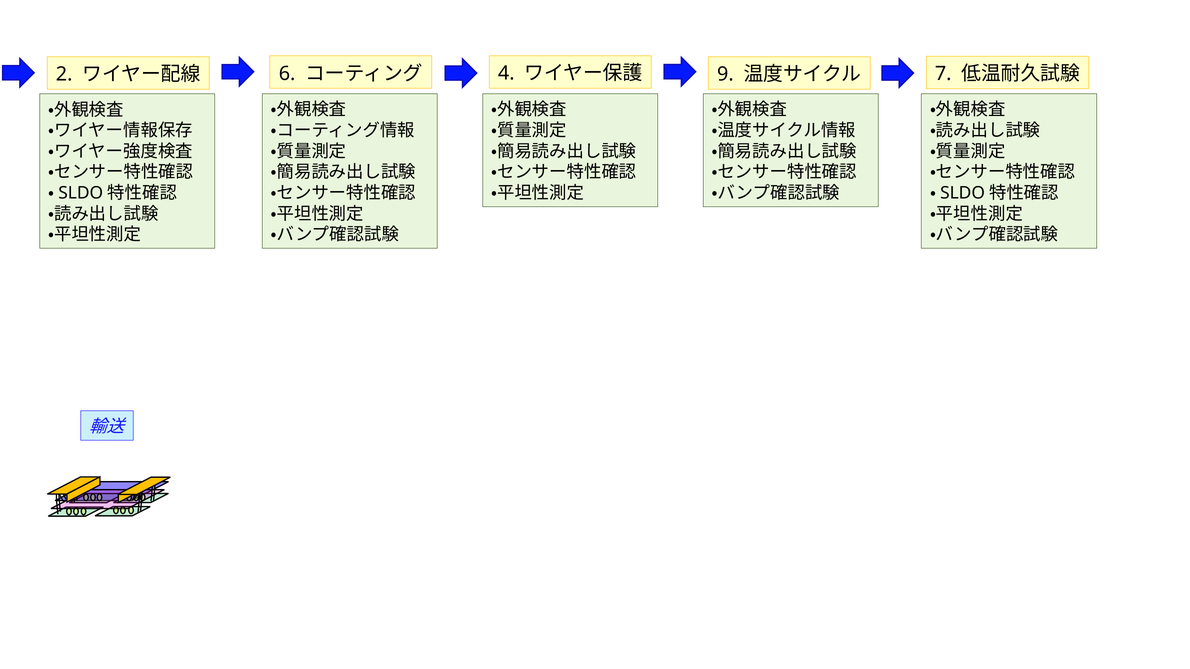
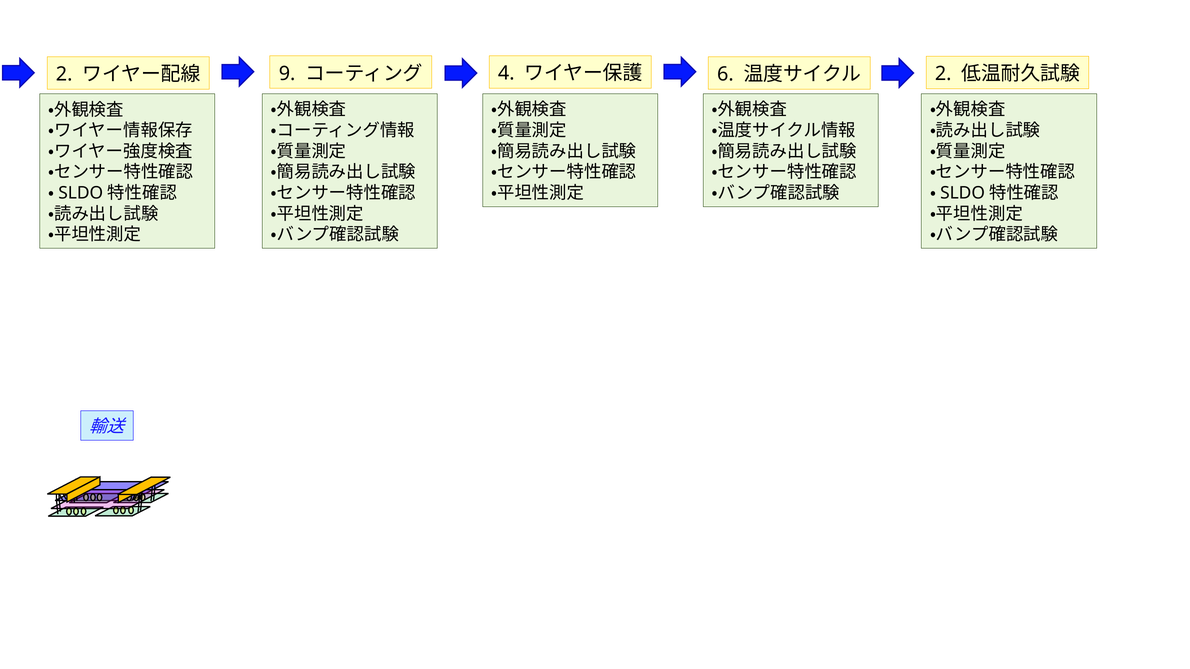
6: 6 -> 9 (287, 74)
9: 9 -> 6 (725, 74)
7: 7 -> 2 (943, 74)
